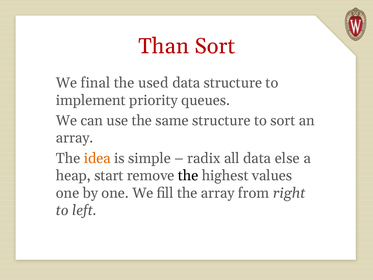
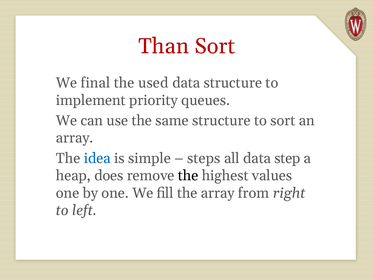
idea colour: orange -> blue (97, 158)
radix: radix -> steps (204, 158)
else: else -> step (287, 158)
start: start -> does (109, 175)
